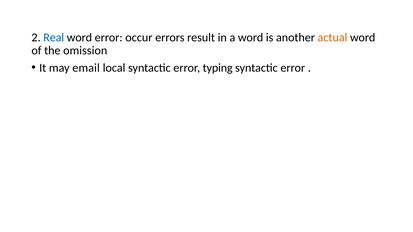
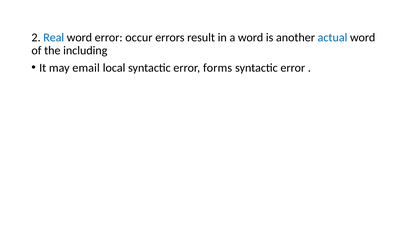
actual colour: orange -> blue (333, 38)
omission: omission -> including (85, 51)
typing: typing -> forms (218, 68)
